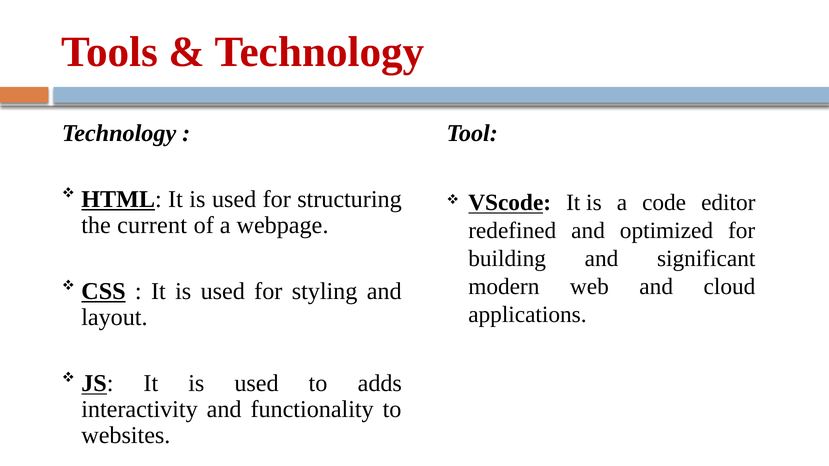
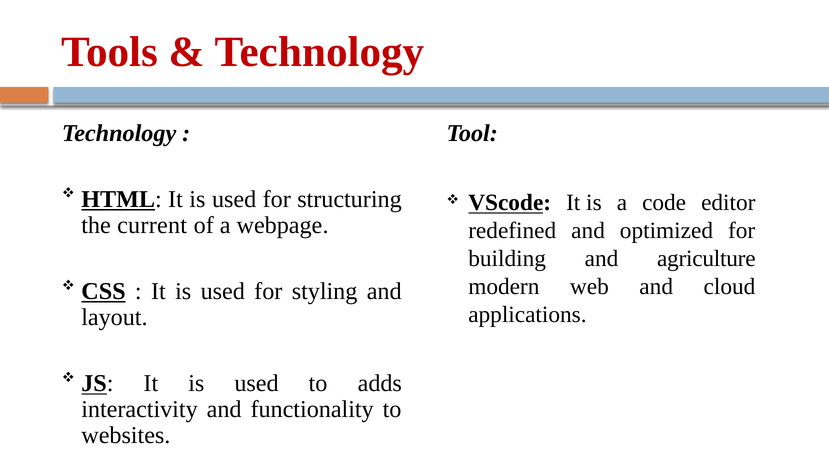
significant: significant -> agriculture (706, 259)
